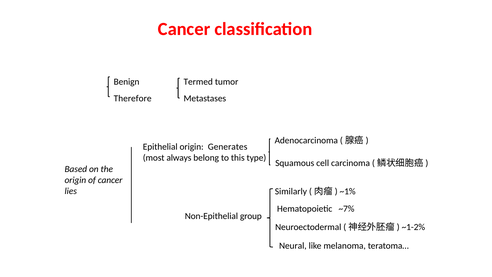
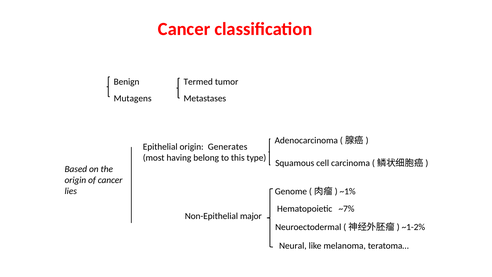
Therefore: Therefore -> Mutagens (133, 98)
always: always -> having (179, 158)
Similarly: Similarly -> Genome (291, 191)
group: group -> major (251, 216)
